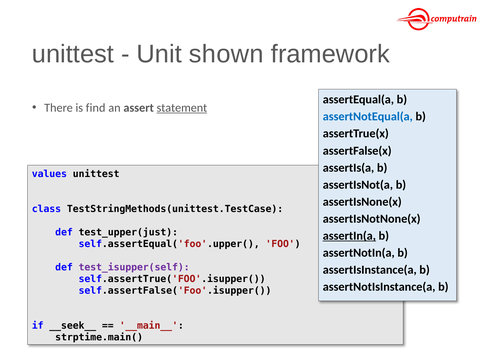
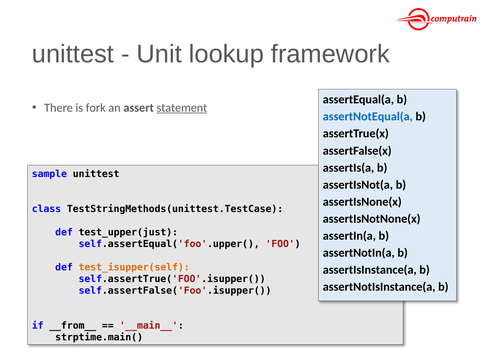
shown: shown -> lookup (226, 54)
find: find -> fork (96, 108)
values: values -> sample (49, 174)
assertIn(a underline: present -> none (349, 236)
test_isupper(self colour: purple -> orange (134, 267)
__seek__: __seek__ -> __from__ (73, 326)
